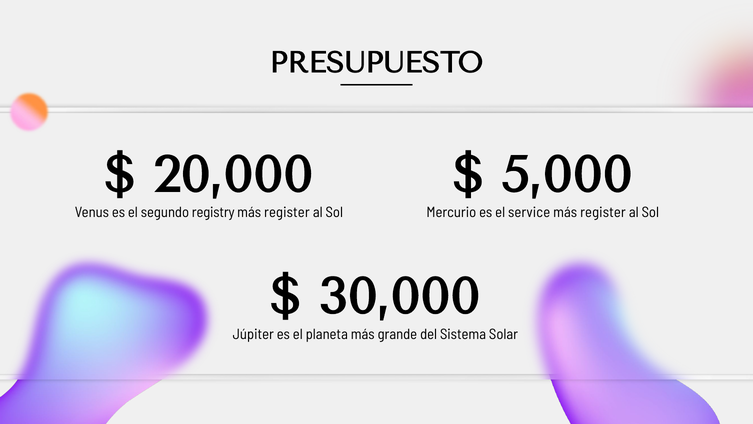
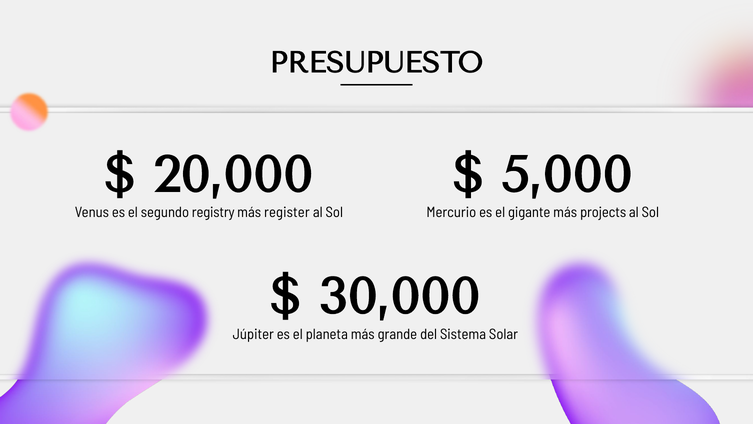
service: service -> gigante (529, 212)
register: register -> projects (603, 212)
